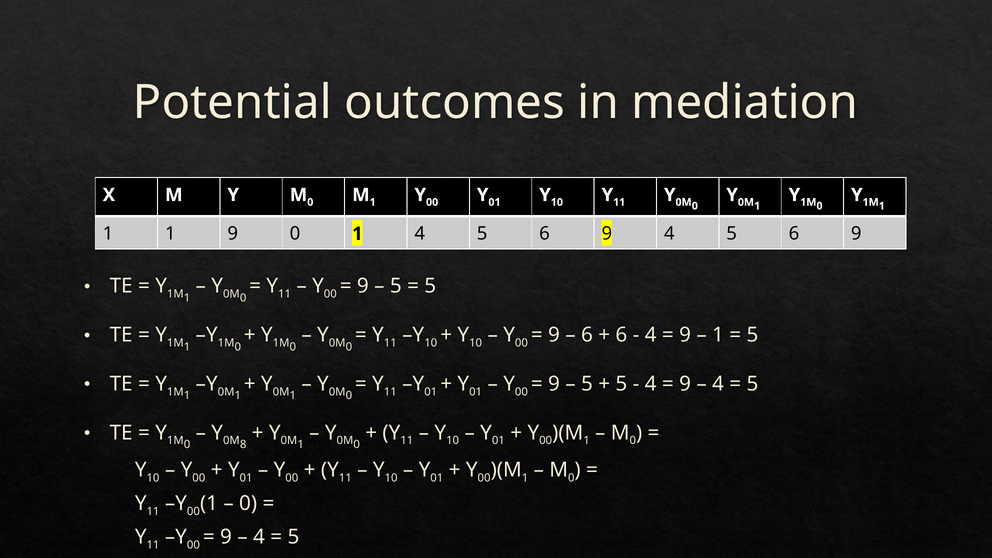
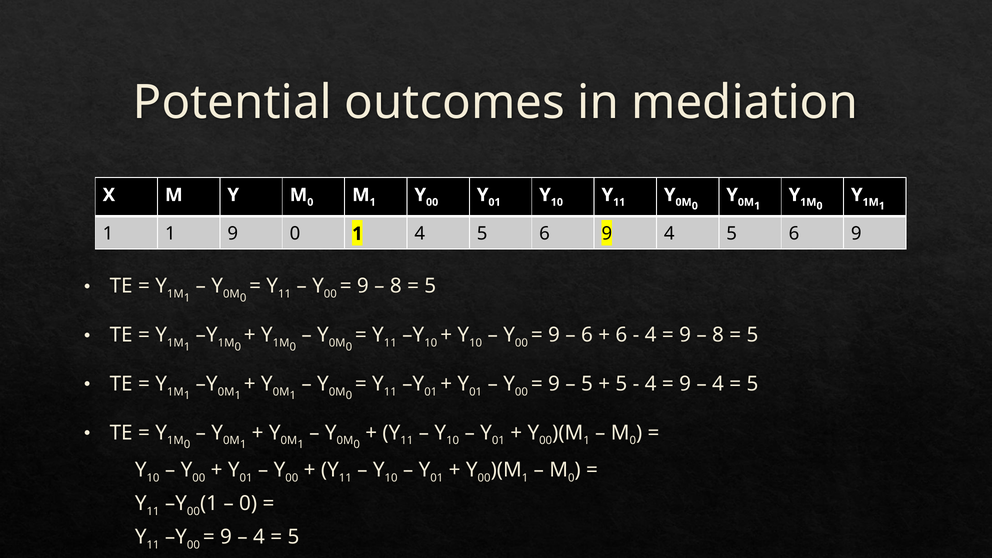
5: 5 -> 8 (396, 286)
1: 1 -> 8 (718, 335)
8: 8 -> 1 (243, 444)
